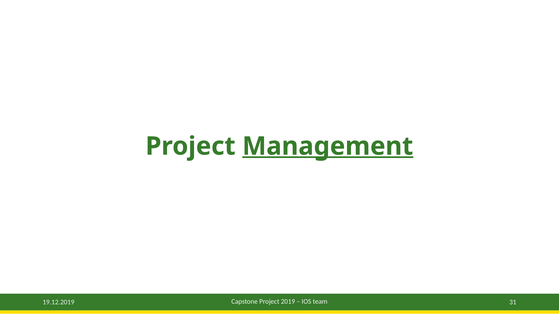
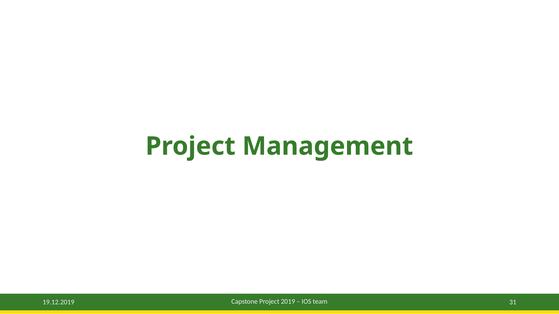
Management underline: present -> none (328, 146)
